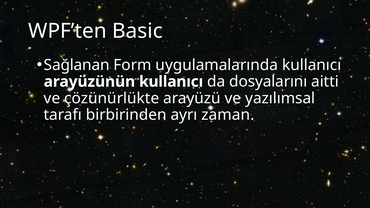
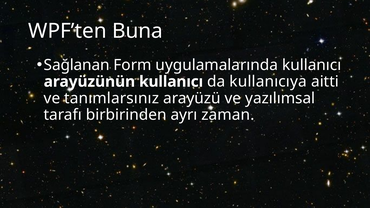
Basic: Basic -> Buna (137, 31)
dosyalarını: dosyalarını -> kullanıcıya (268, 82)
çözünürlükte: çözünürlükte -> tanımlarsınız (112, 98)
